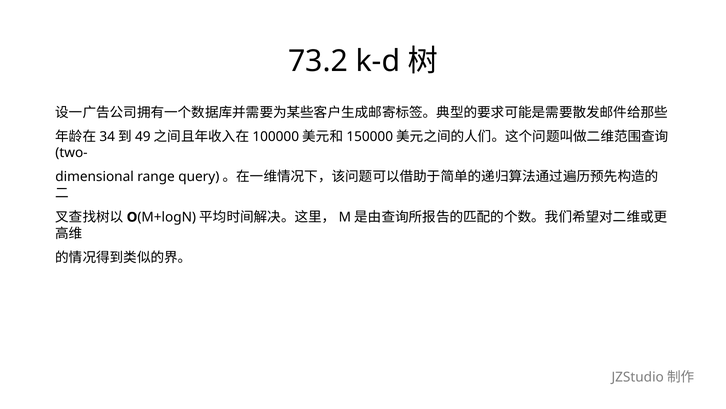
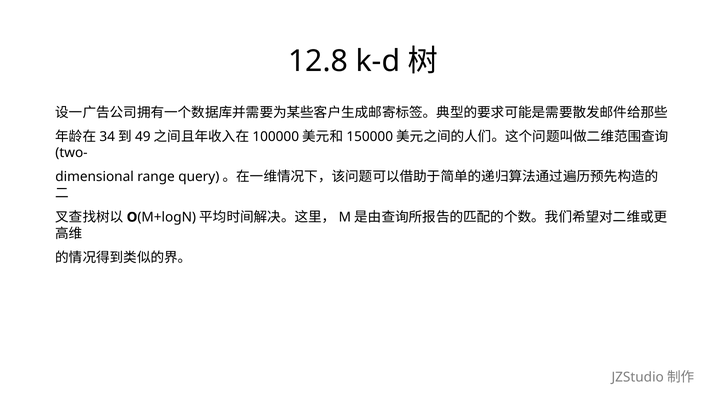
73.2: 73.2 -> 12.8 (318, 61)
